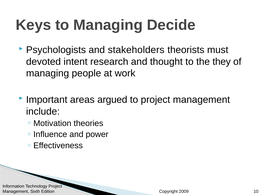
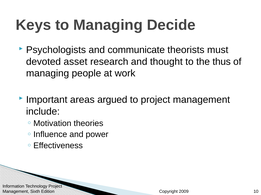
stakeholders: stakeholders -> communicate (136, 50)
intent: intent -> asset (76, 62)
they: they -> thus (222, 62)
